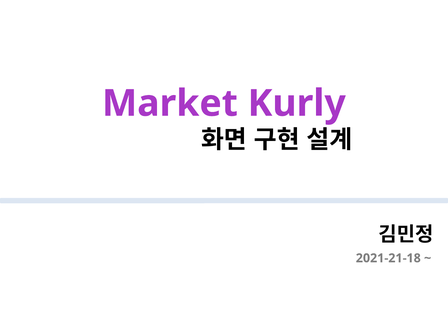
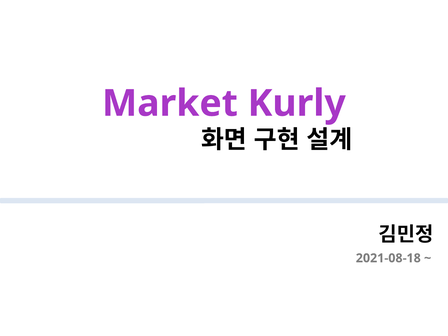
2021-21-18: 2021-21-18 -> 2021-08-18 (388, 258)
